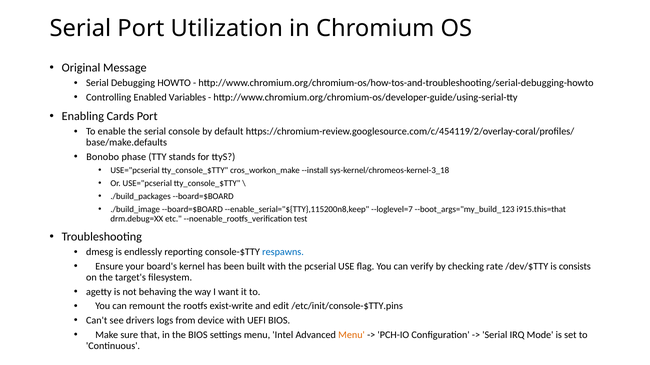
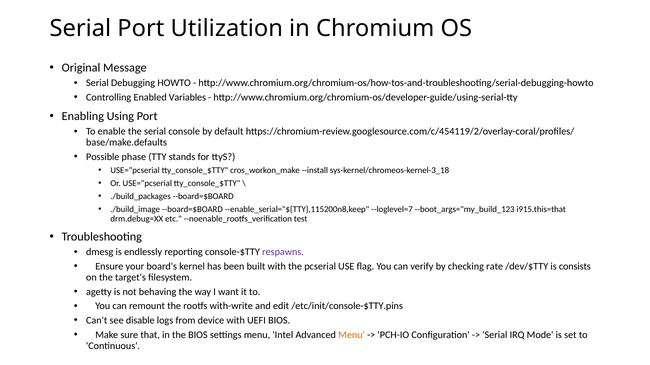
Cards: Cards -> Using (120, 116)
Bonobo: Bonobo -> Possible (103, 157)
respawns colour: blue -> purple (283, 253)
exist-write: exist-write -> with-write (231, 307)
drivers: drivers -> disable (140, 321)
